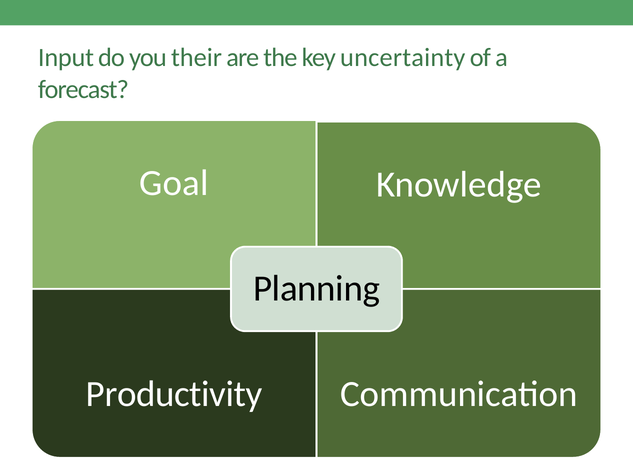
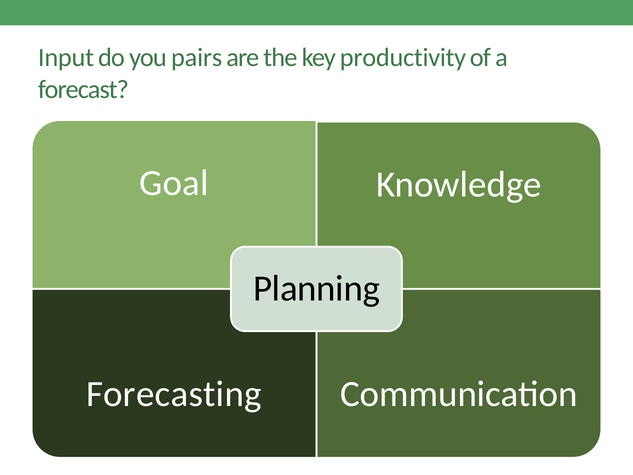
their: their -> pairs (197, 58)
uncertainty: uncertainty -> productivity (403, 58)
Productivity: Productivity -> Forecasting (174, 394)
